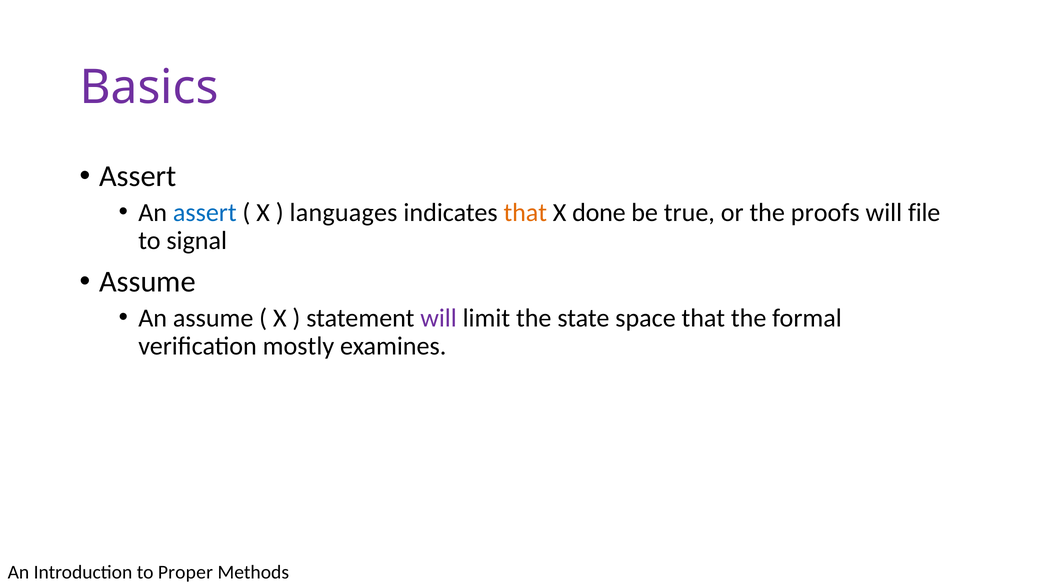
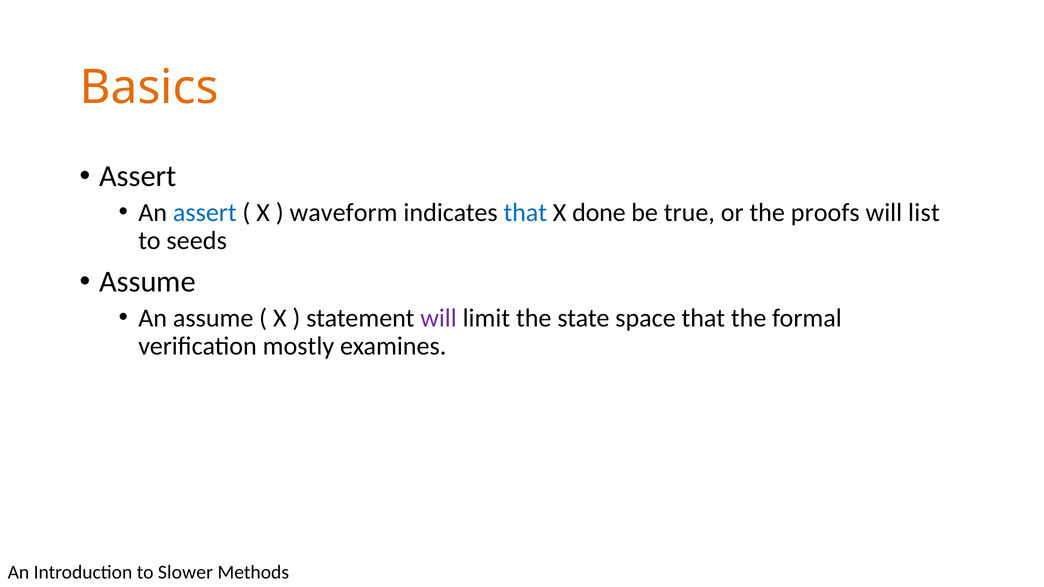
Basics colour: purple -> orange (149, 88)
languages: languages -> waveform (344, 213)
that colour: orange -> blue (525, 213)
file: file -> list (924, 213)
signal: signal -> seeds (197, 241)
Proper: Proper -> Slower (185, 573)
